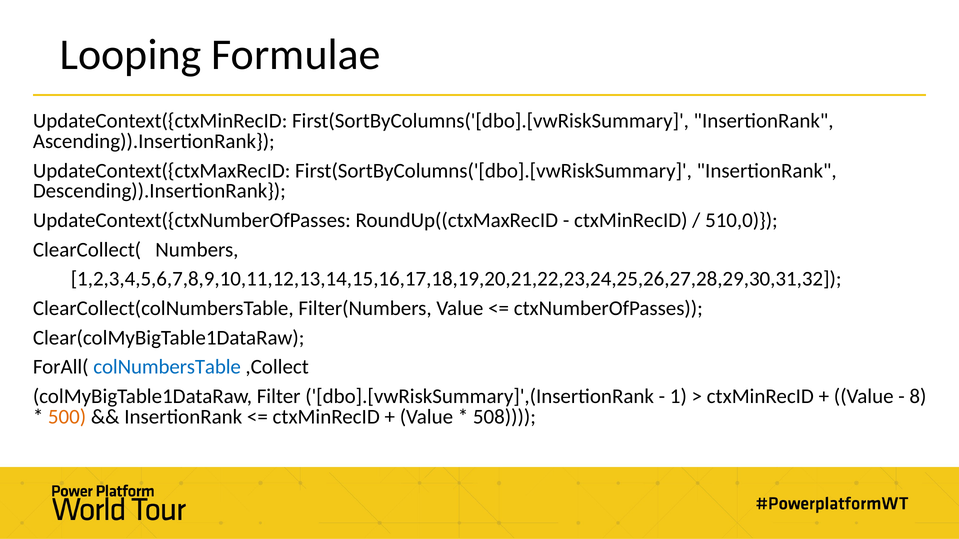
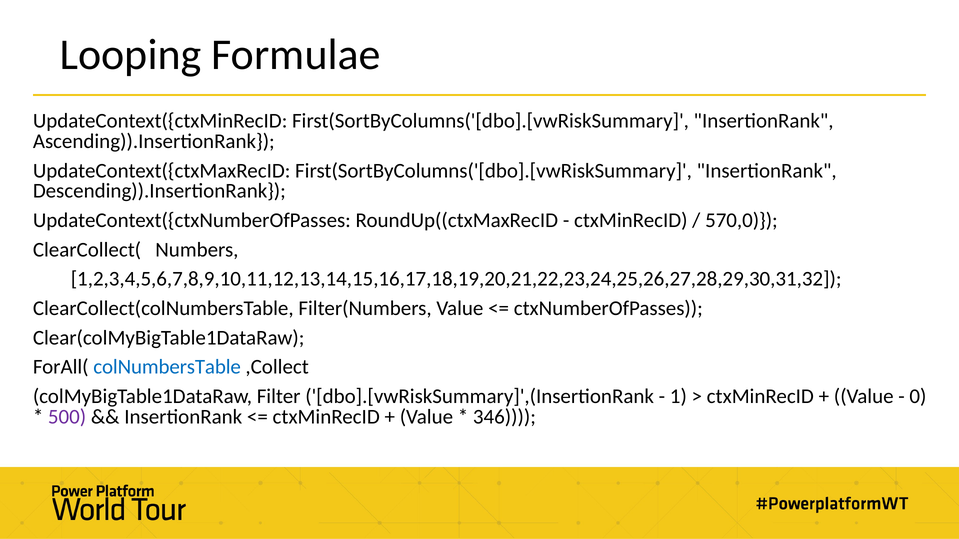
510,0: 510,0 -> 570,0 (741, 220)
8: 8 -> 0 (918, 397)
500 colour: orange -> purple (67, 417)
508: 508 -> 346 (504, 417)
